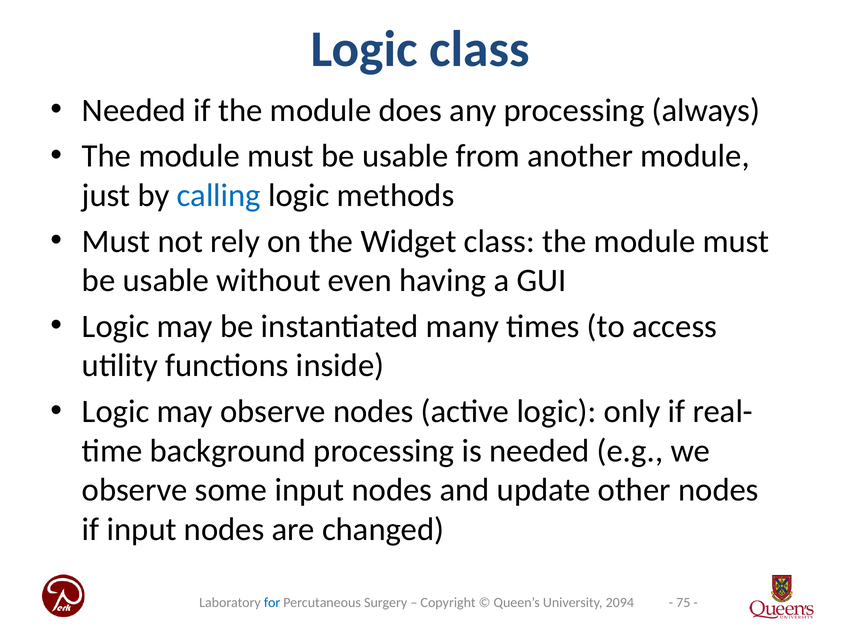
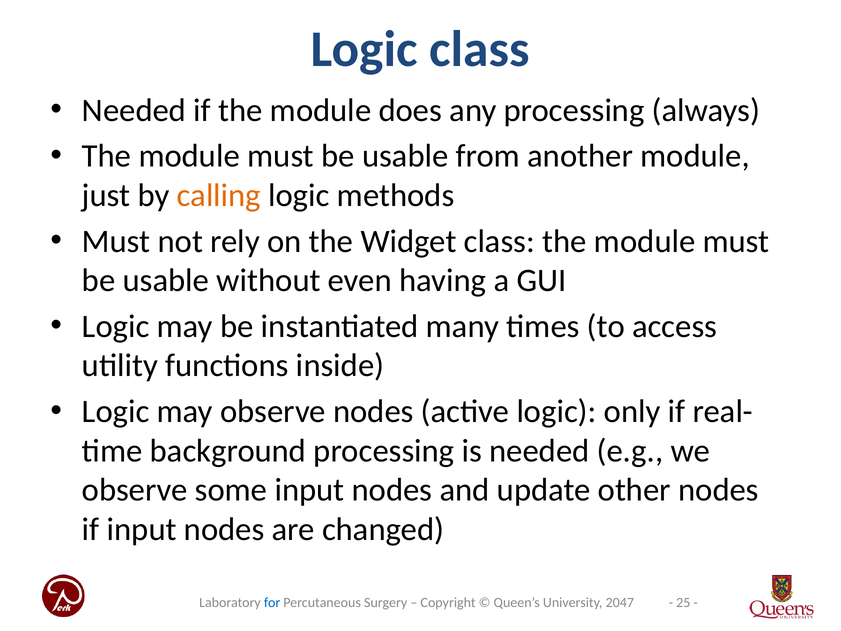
calling colour: blue -> orange (219, 195)
75: 75 -> 25 (683, 602)
2094: 2094 -> 2047 (620, 602)
